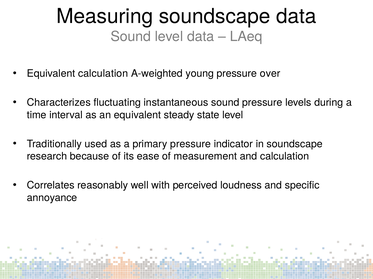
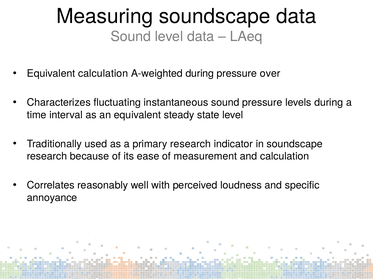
A-weighted young: young -> during (200, 74)
primary pressure: pressure -> research (191, 144)
